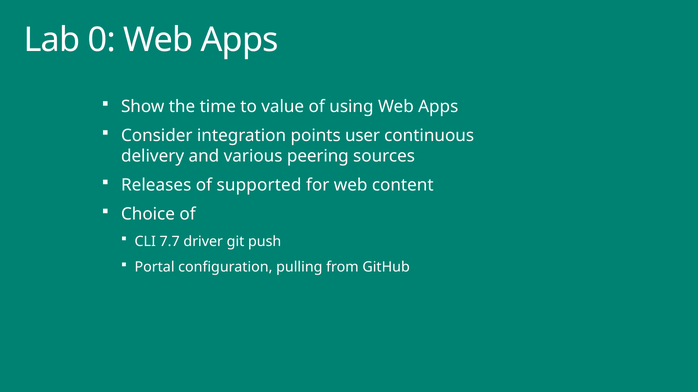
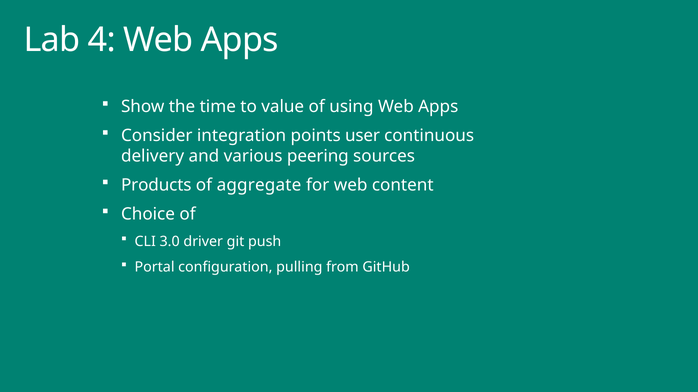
0: 0 -> 4 (102, 40)
Releases: Releases -> Products (156, 185)
supported: supported -> aggregate (259, 185)
7.7: 7.7 -> 3.0 (170, 242)
